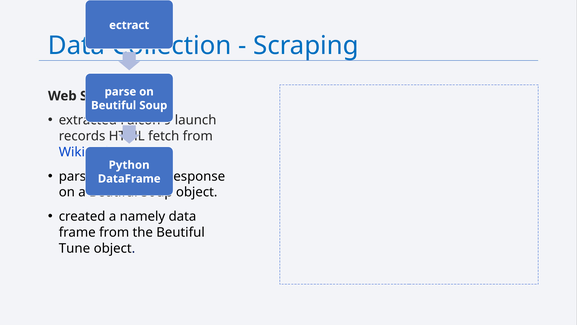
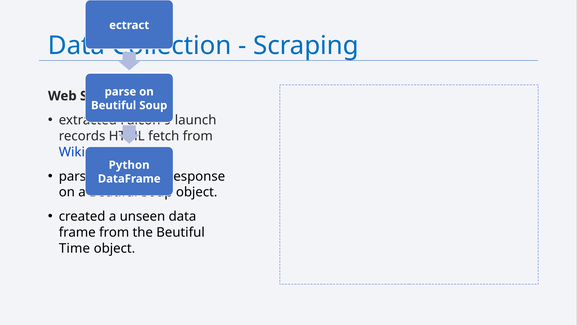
namely: namely -> unseen (142, 216)
Tune: Tune -> Time (74, 248)
